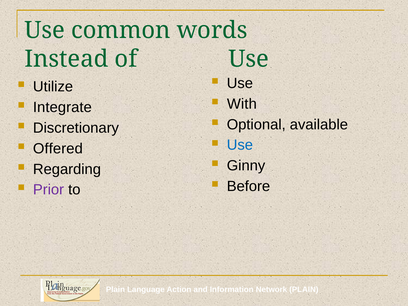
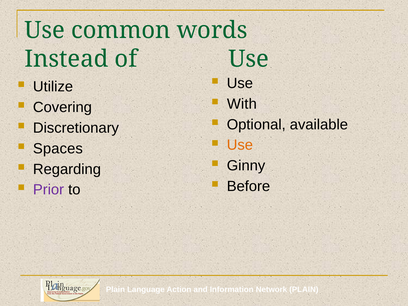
Integrate: Integrate -> Covering (62, 107)
Use colour: blue -> orange (240, 145)
Offered: Offered -> Spaces (58, 149)
